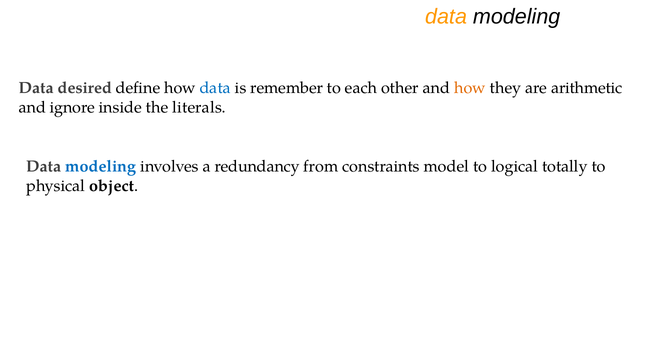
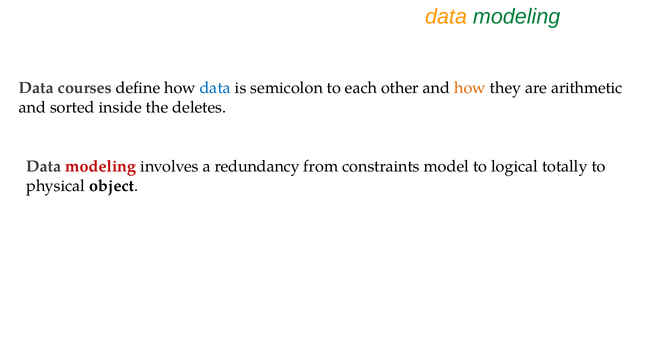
modeling colour: black -> green (517, 17)
desired: desired -> courses (85, 88)
remember: remember -> semicolon (287, 88)
ignore: ignore -> sorted (72, 107)
literals: literals -> deletes (199, 107)
modeling colour: blue -> red (101, 167)
